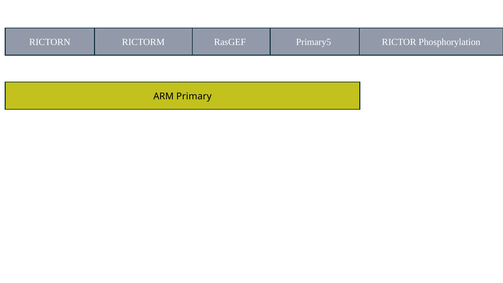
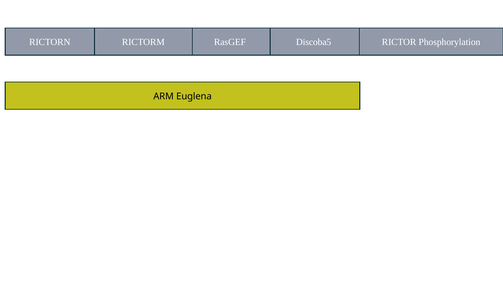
Primary5: Primary5 -> Discoba5 (314, 42)
Primary: Primary -> Euglena (194, 96)
